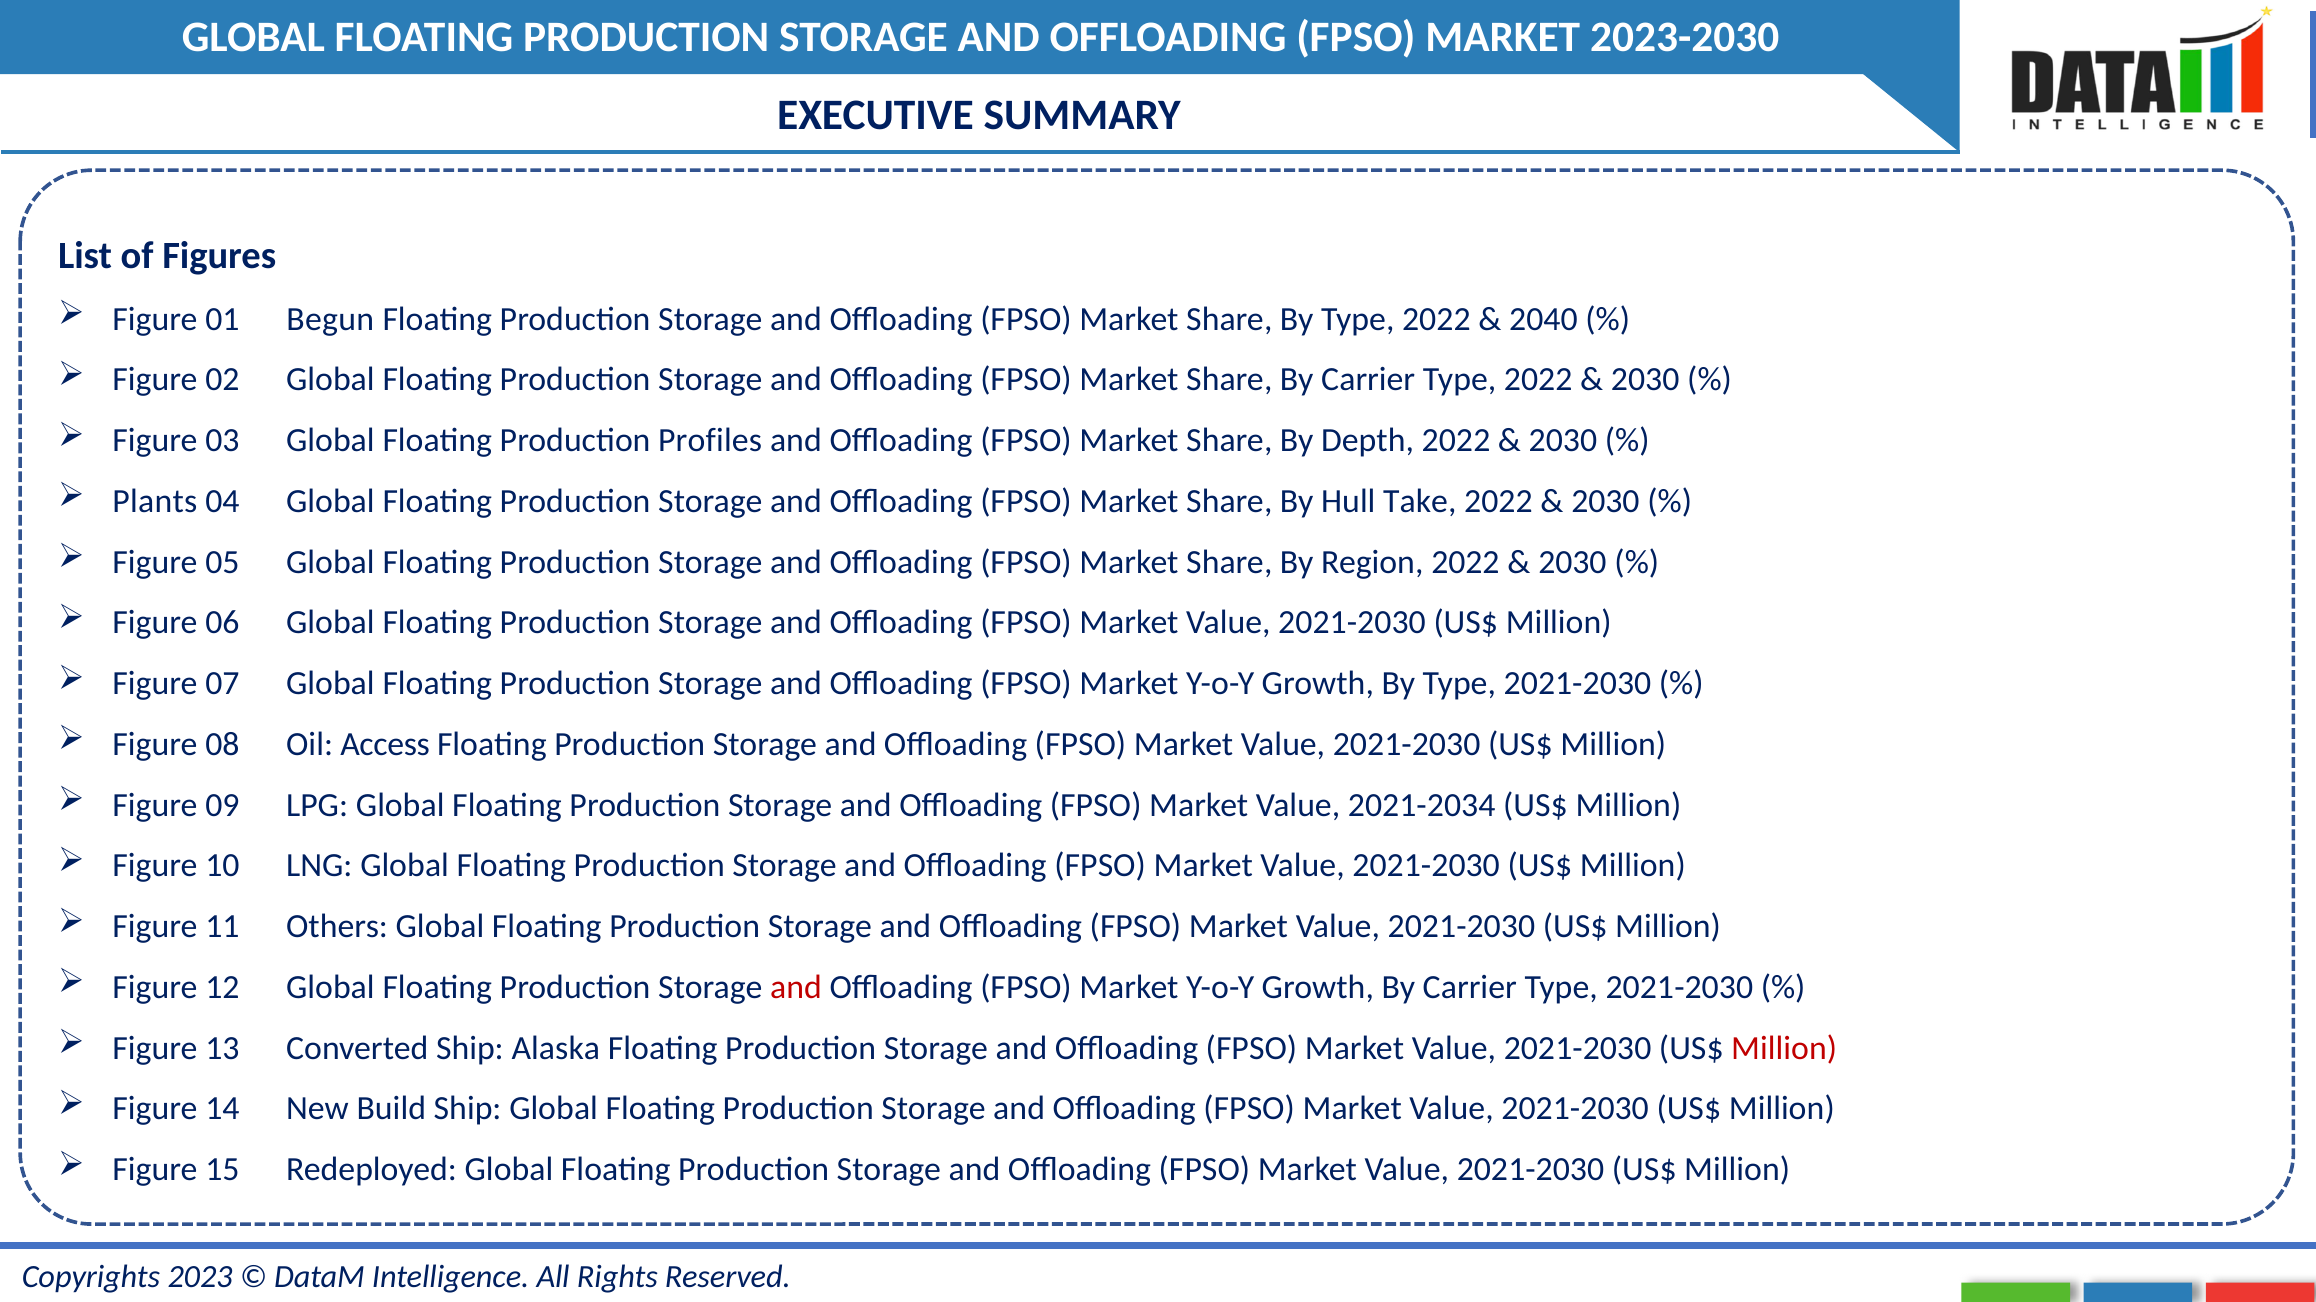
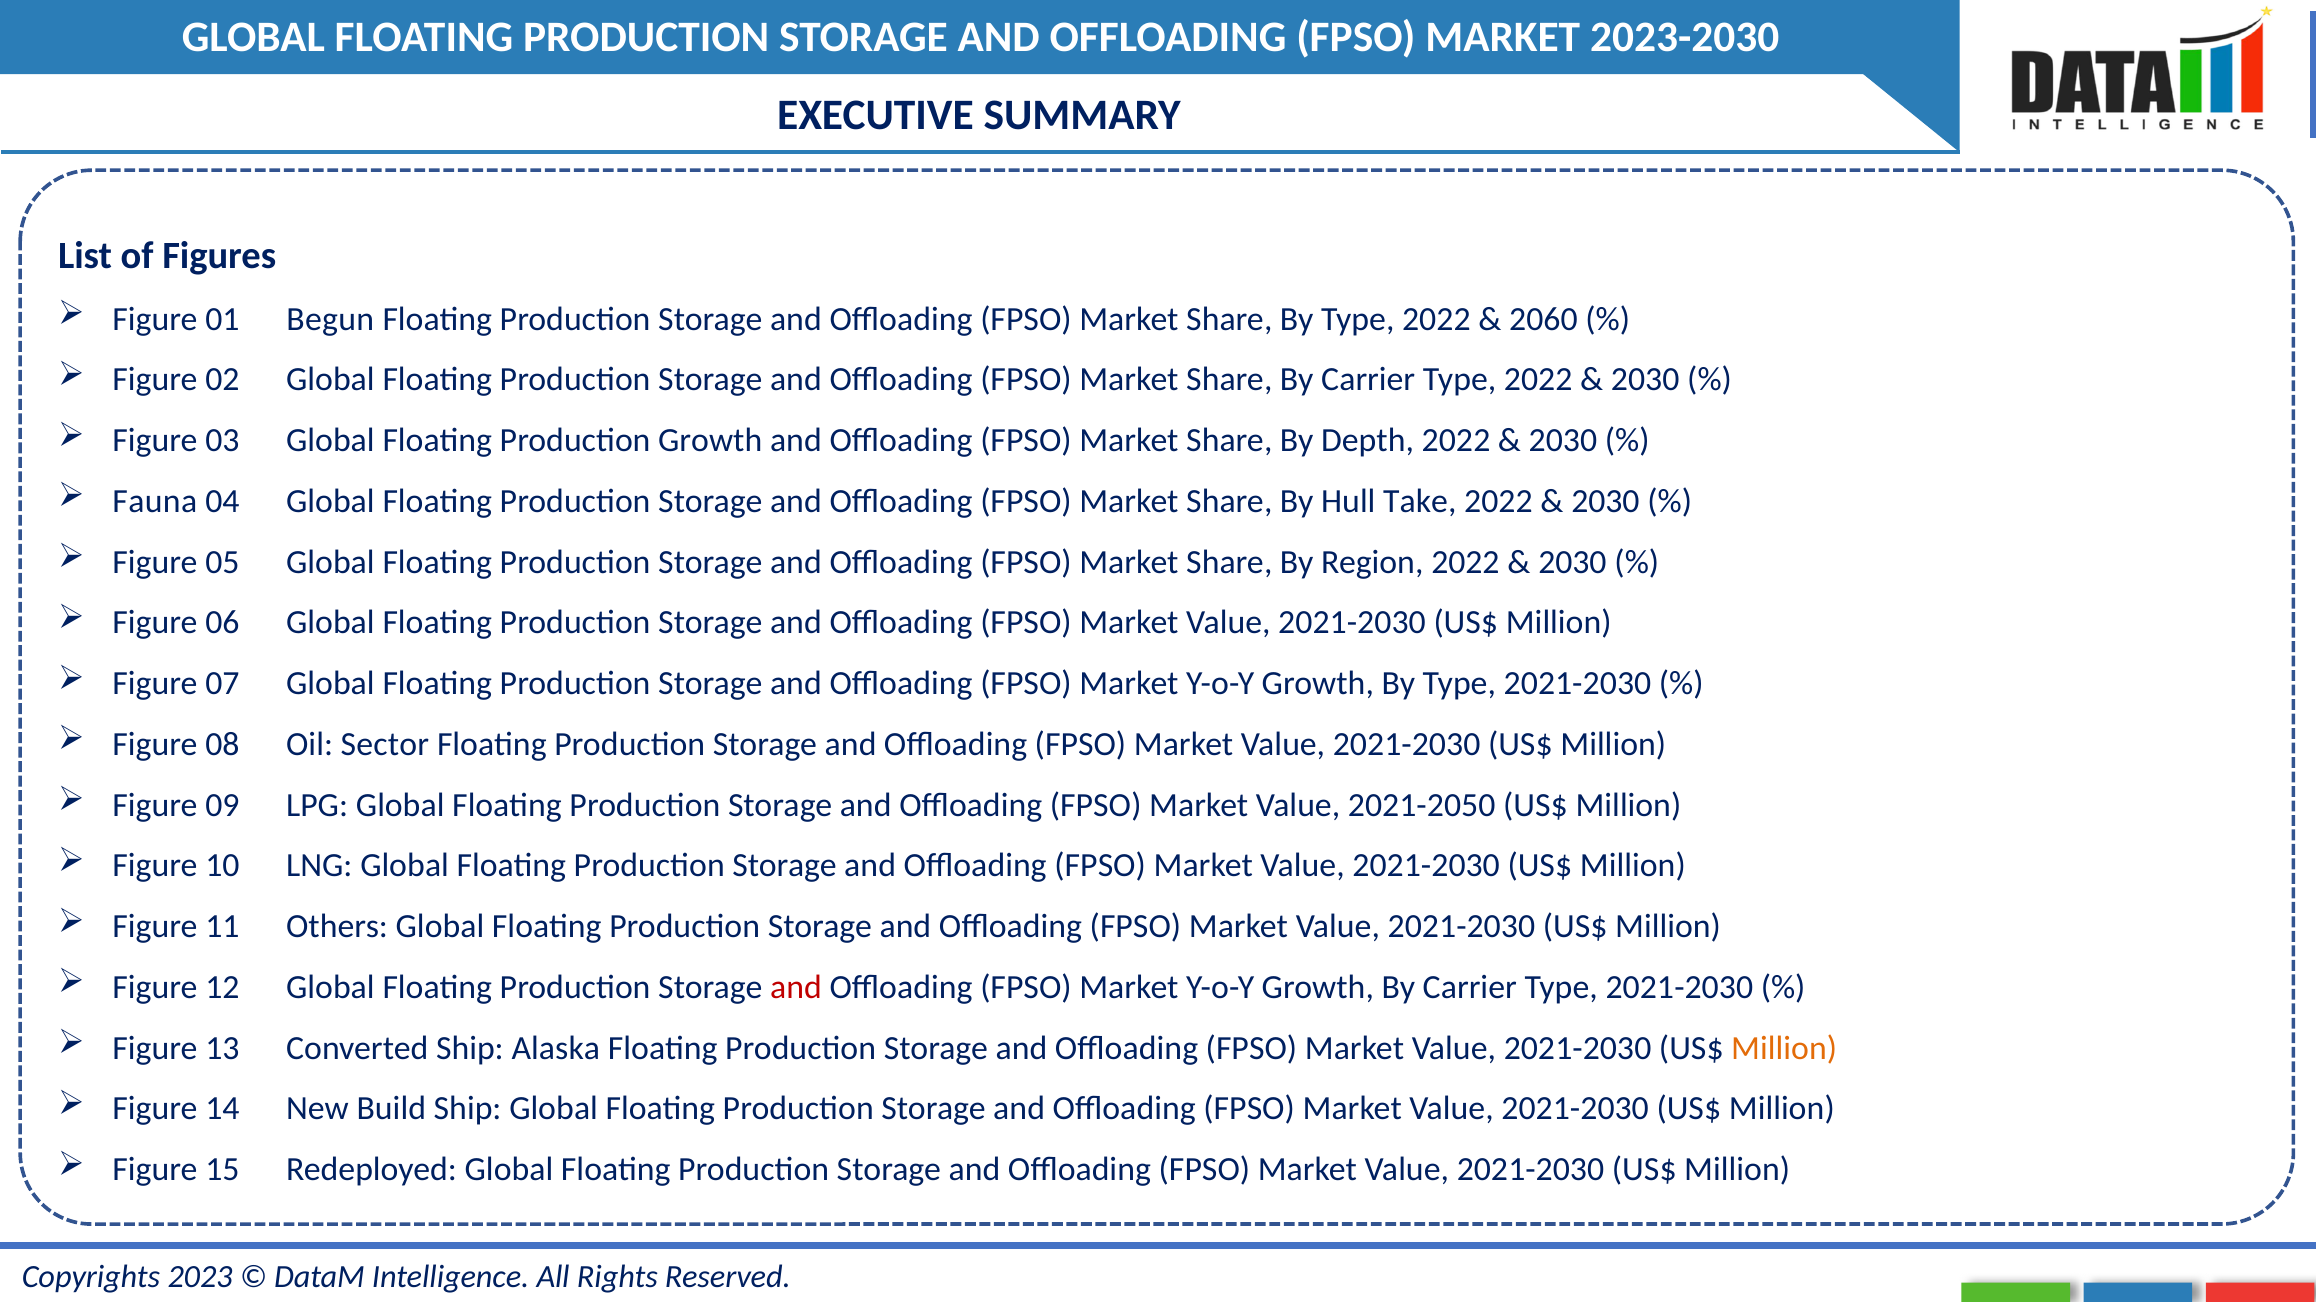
2040: 2040 -> 2060 (1543, 319)
Production Profiles: Profiles -> Growth (710, 441)
Plants: Plants -> Fauna (155, 501)
Access: Access -> Sector (385, 745)
2021-2034: 2021-2034 -> 2021-2050 (1422, 805)
Million colour: red -> orange (1784, 1049)
